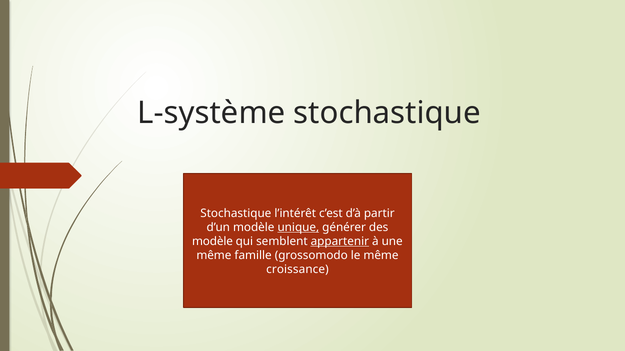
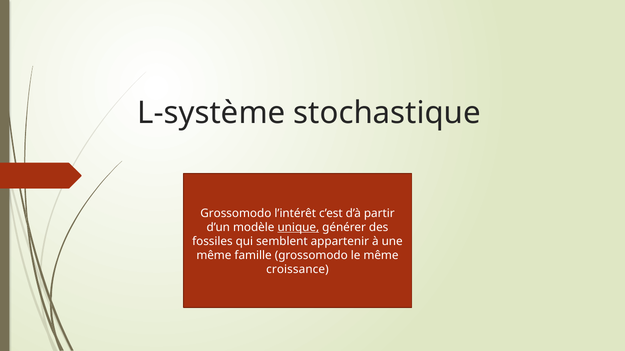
Stochastique: Stochastique -> Grossomodo (236, 214)
modèle: modèle -> fossiles (212, 242)
appartenir underline: present -> none (340, 242)
